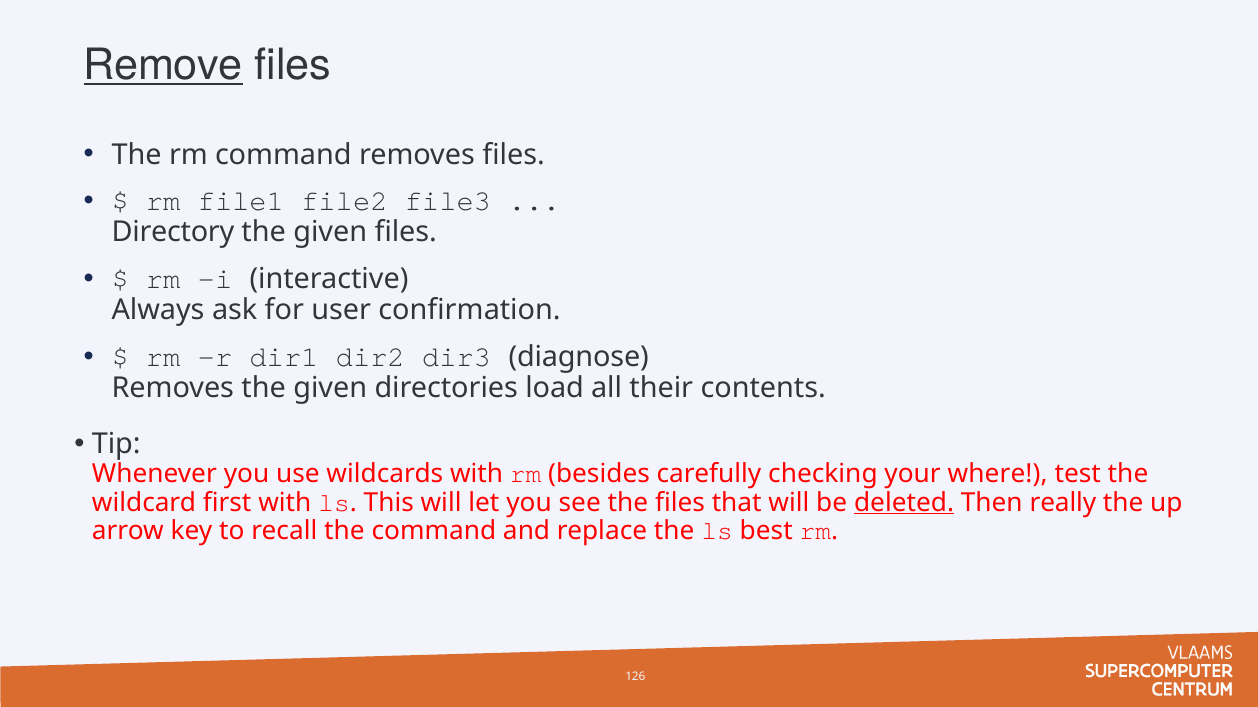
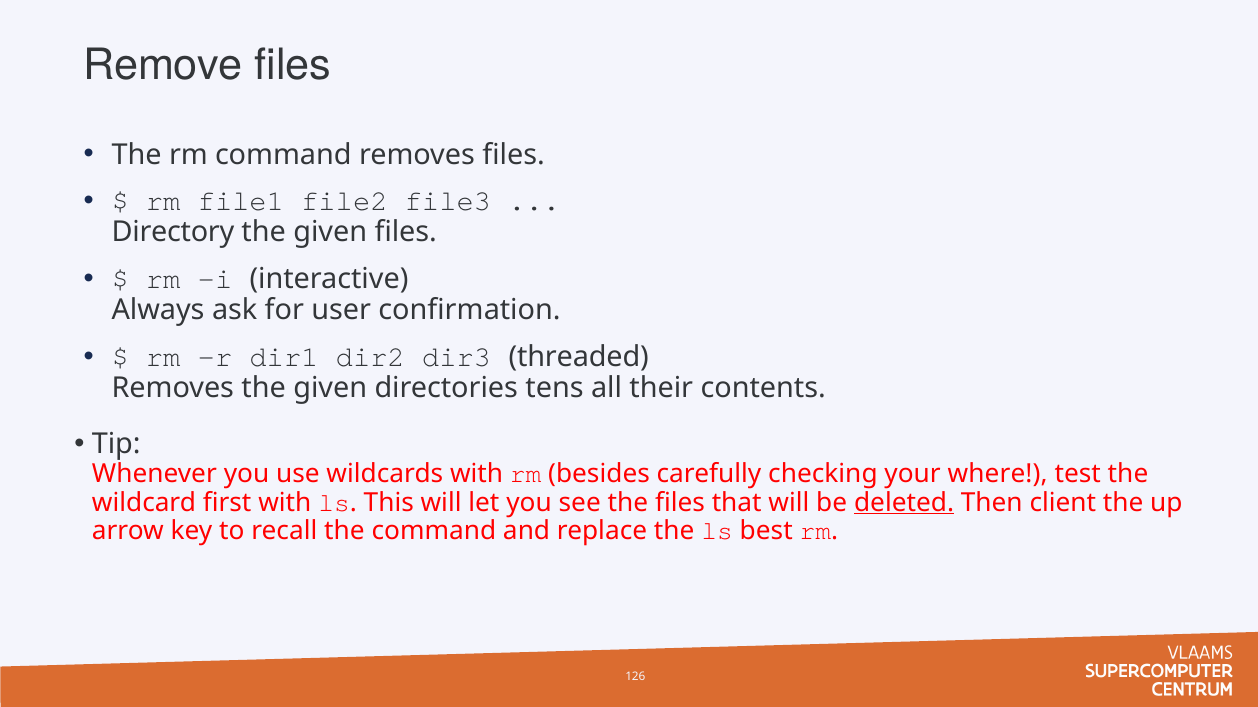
Remove underline: present -> none (163, 65)
diagnose: diagnose -> threaded (579, 357)
load: load -> tens (555, 388)
really: really -> client (1063, 503)
